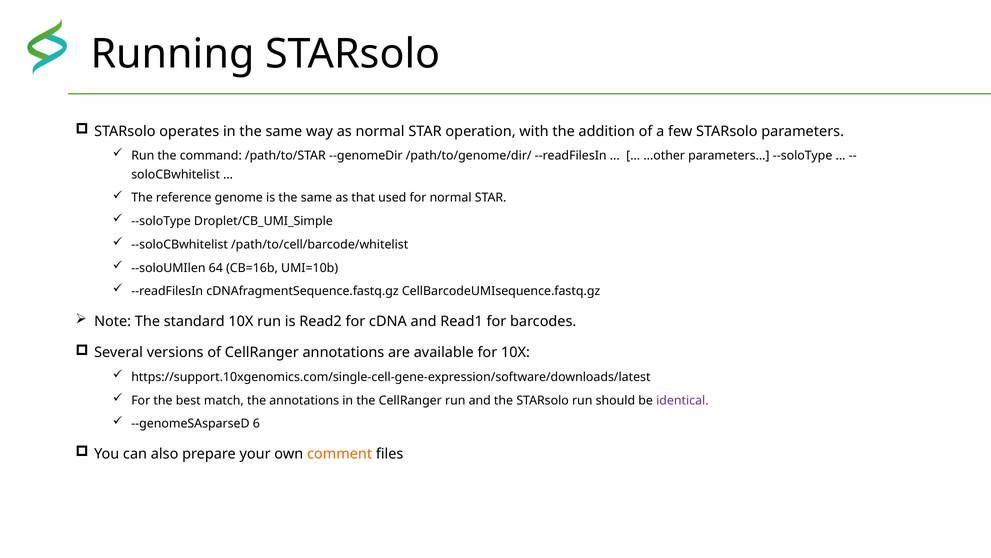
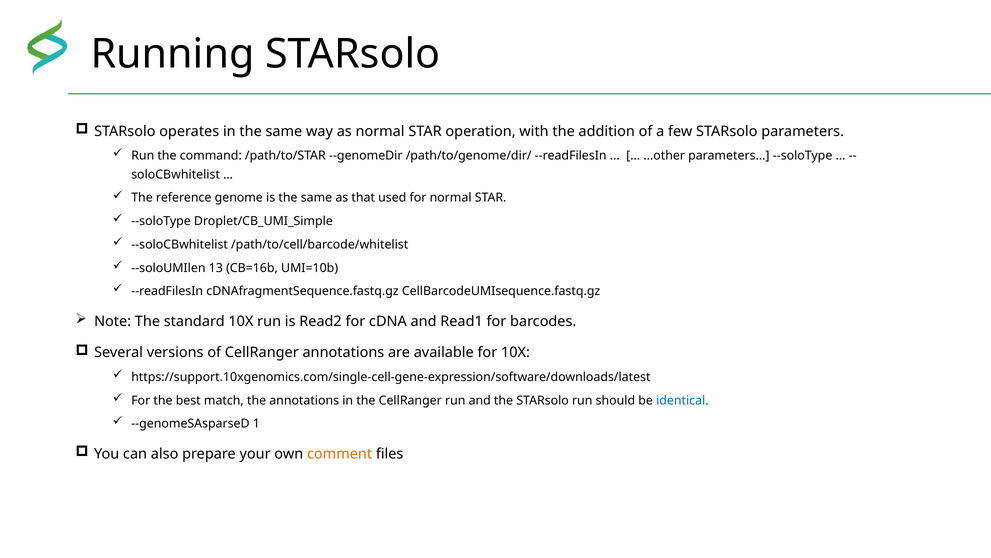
64: 64 -> 13 (216, 268)
identical colour: purple -> blue (682, 400)
6: 6 -> 1 (256, 423)
